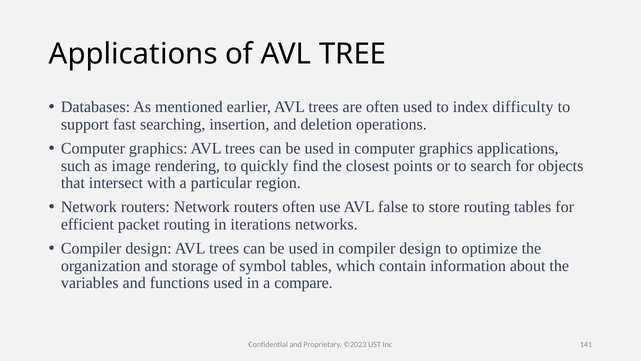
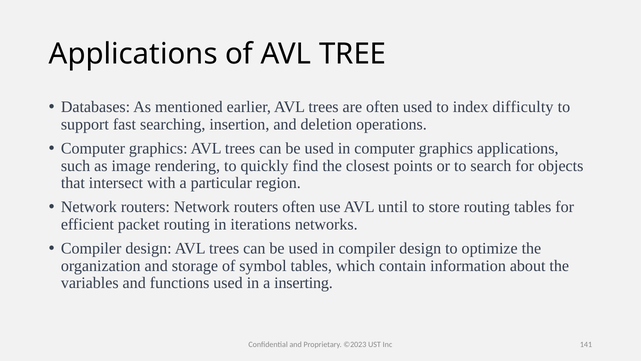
false: false -> until (393, 207)
compare: compare -> inserting (304, 283)
